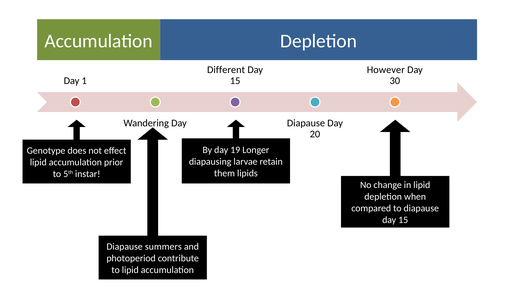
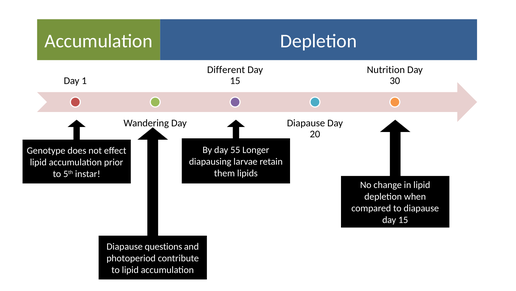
However: However -> Nutrition (386, 70)
19: 19 -> 55 (235, 150)
summers: summers -> questions (163, 246)
